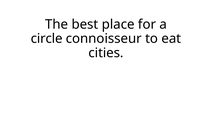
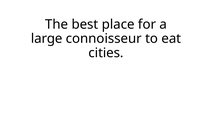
circle: circle -> large (47, 39)
